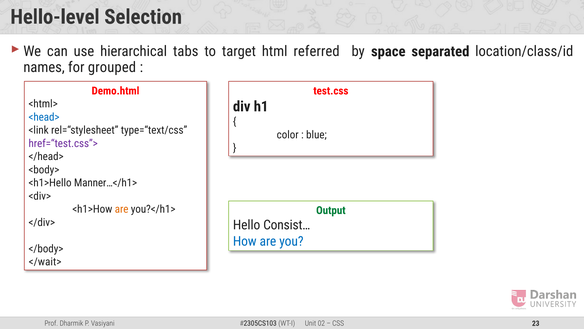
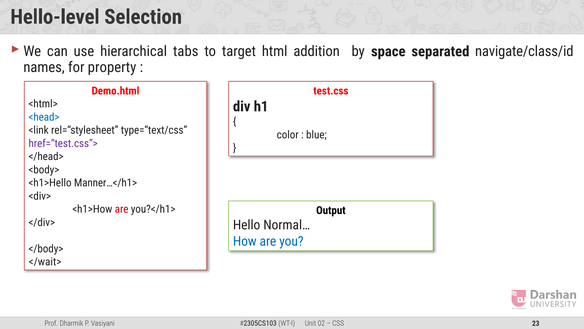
referred: referred -> addition (317, 51)
location/class/id: location/class/id -> navigate/class/id (524, 51)
grouped: grouped -> property (112, 67)
are colour: orange -> red (122, 209)
Output colour: green -> black (331, 210)
Consist…: Consist… -> Normal… (287, 225)
